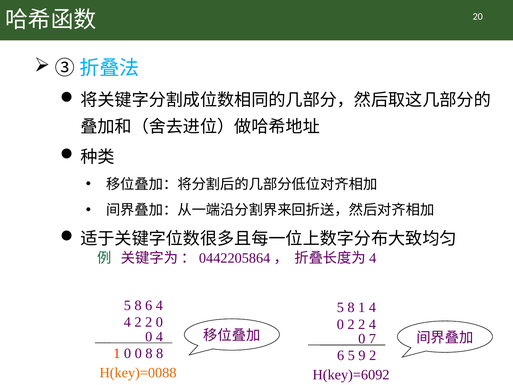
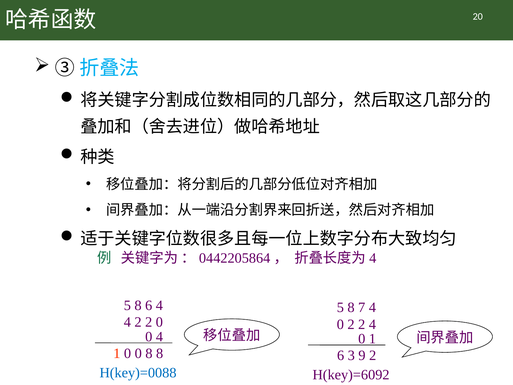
8 1: 1 -> 7 (362, 307)
0 7: 7 -> 1 (372, 339)
6 5: 5 -> 3 (351, 355)
H(key)=0088 colour: orange -> blue (138, 372)
